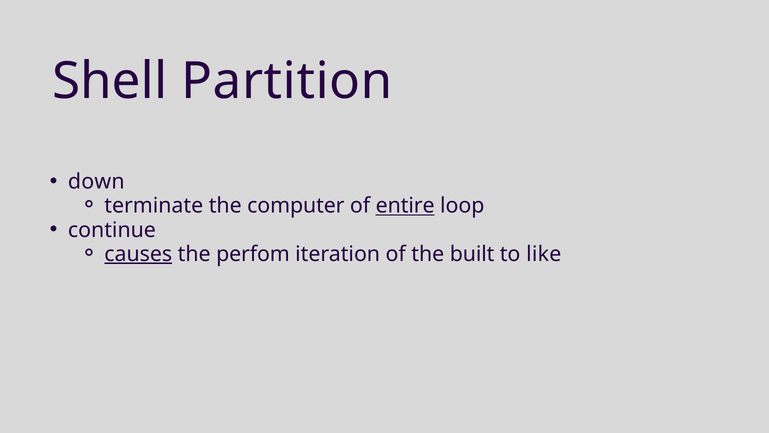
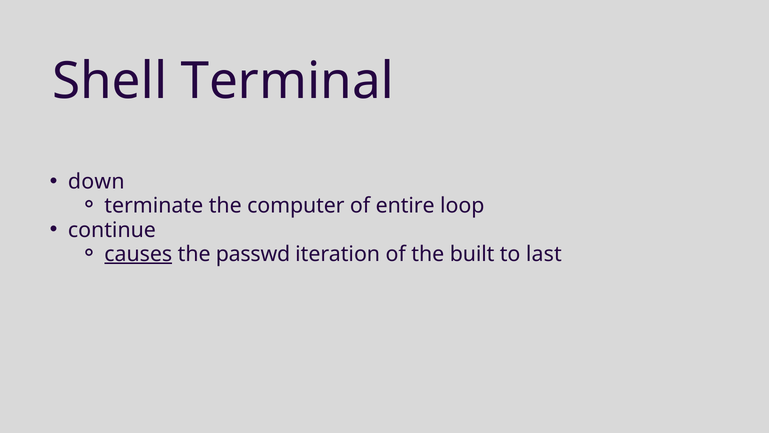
Partition: Partition -> Terminal (287, 81)
entire underline: present -> none (405, 206)
perfom: perfom -> passwd (253, 254)
like: like -> last (544, 254)
